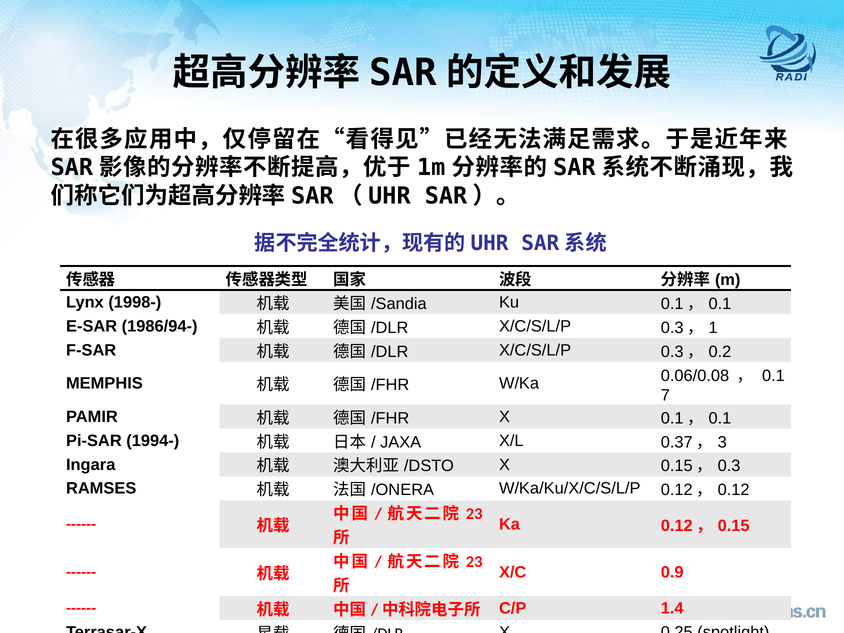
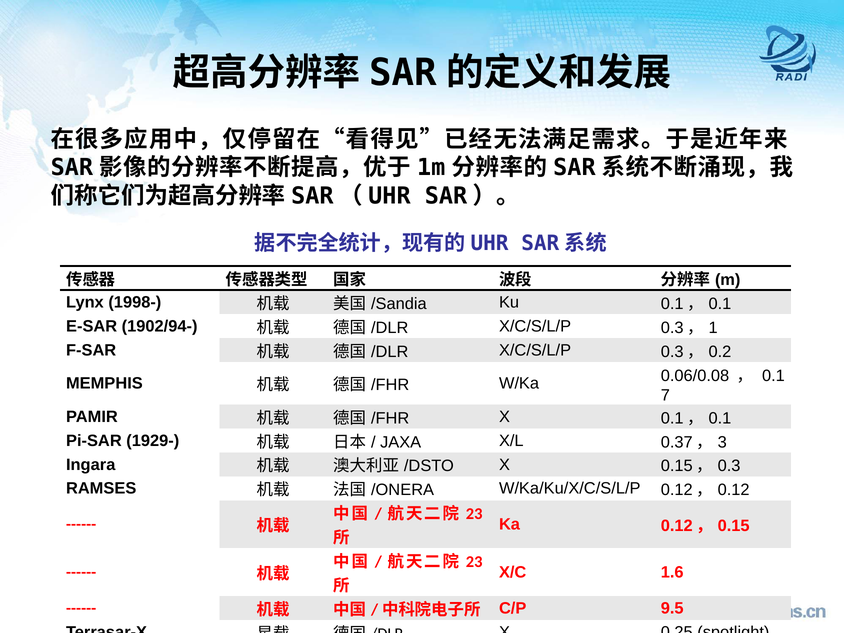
1986/94-: 1986/94- -> 1902/94- (160, 326)
1994-: 1994- -> 1929- (153, 441)
0.9: 0.9 -> 1.6 (672, 572)
1.4: 1.4 -> 9.5 (672, 608)
